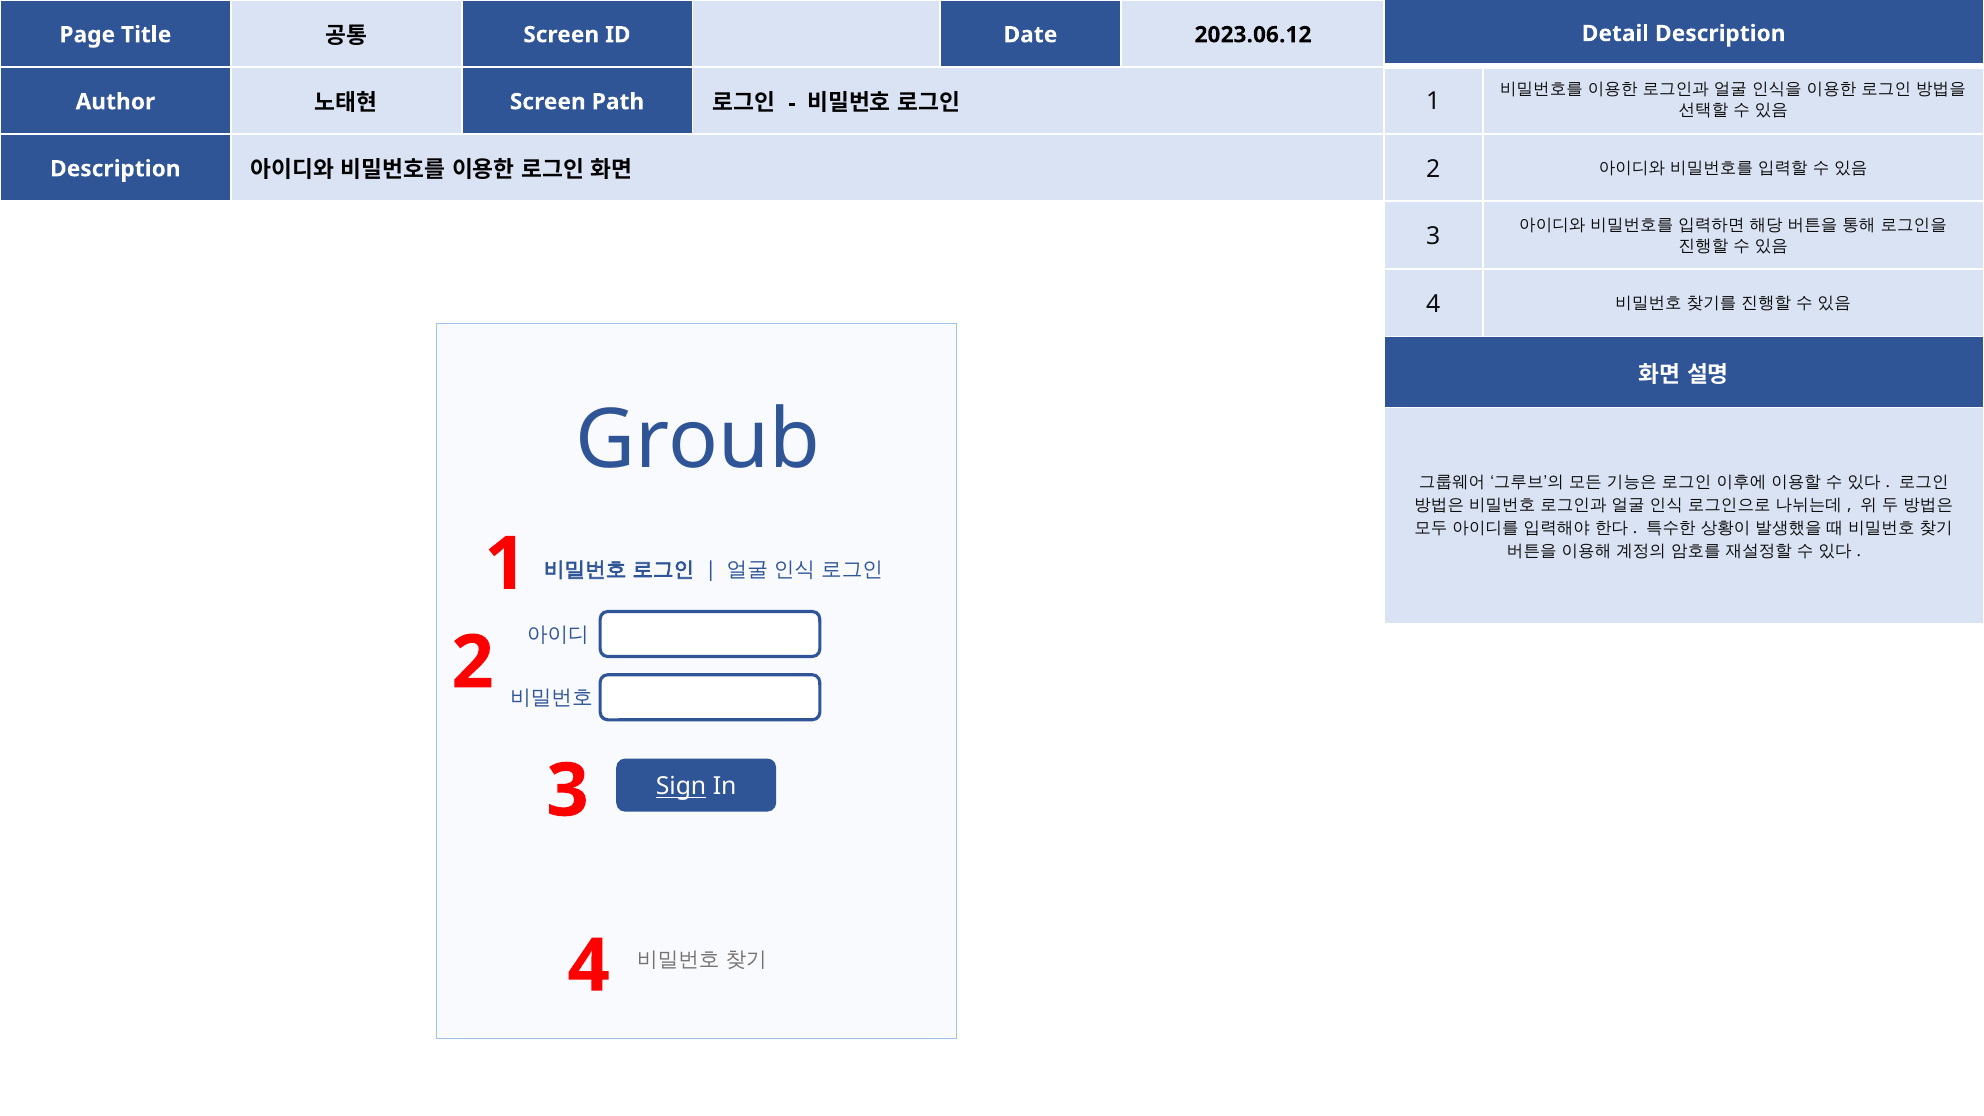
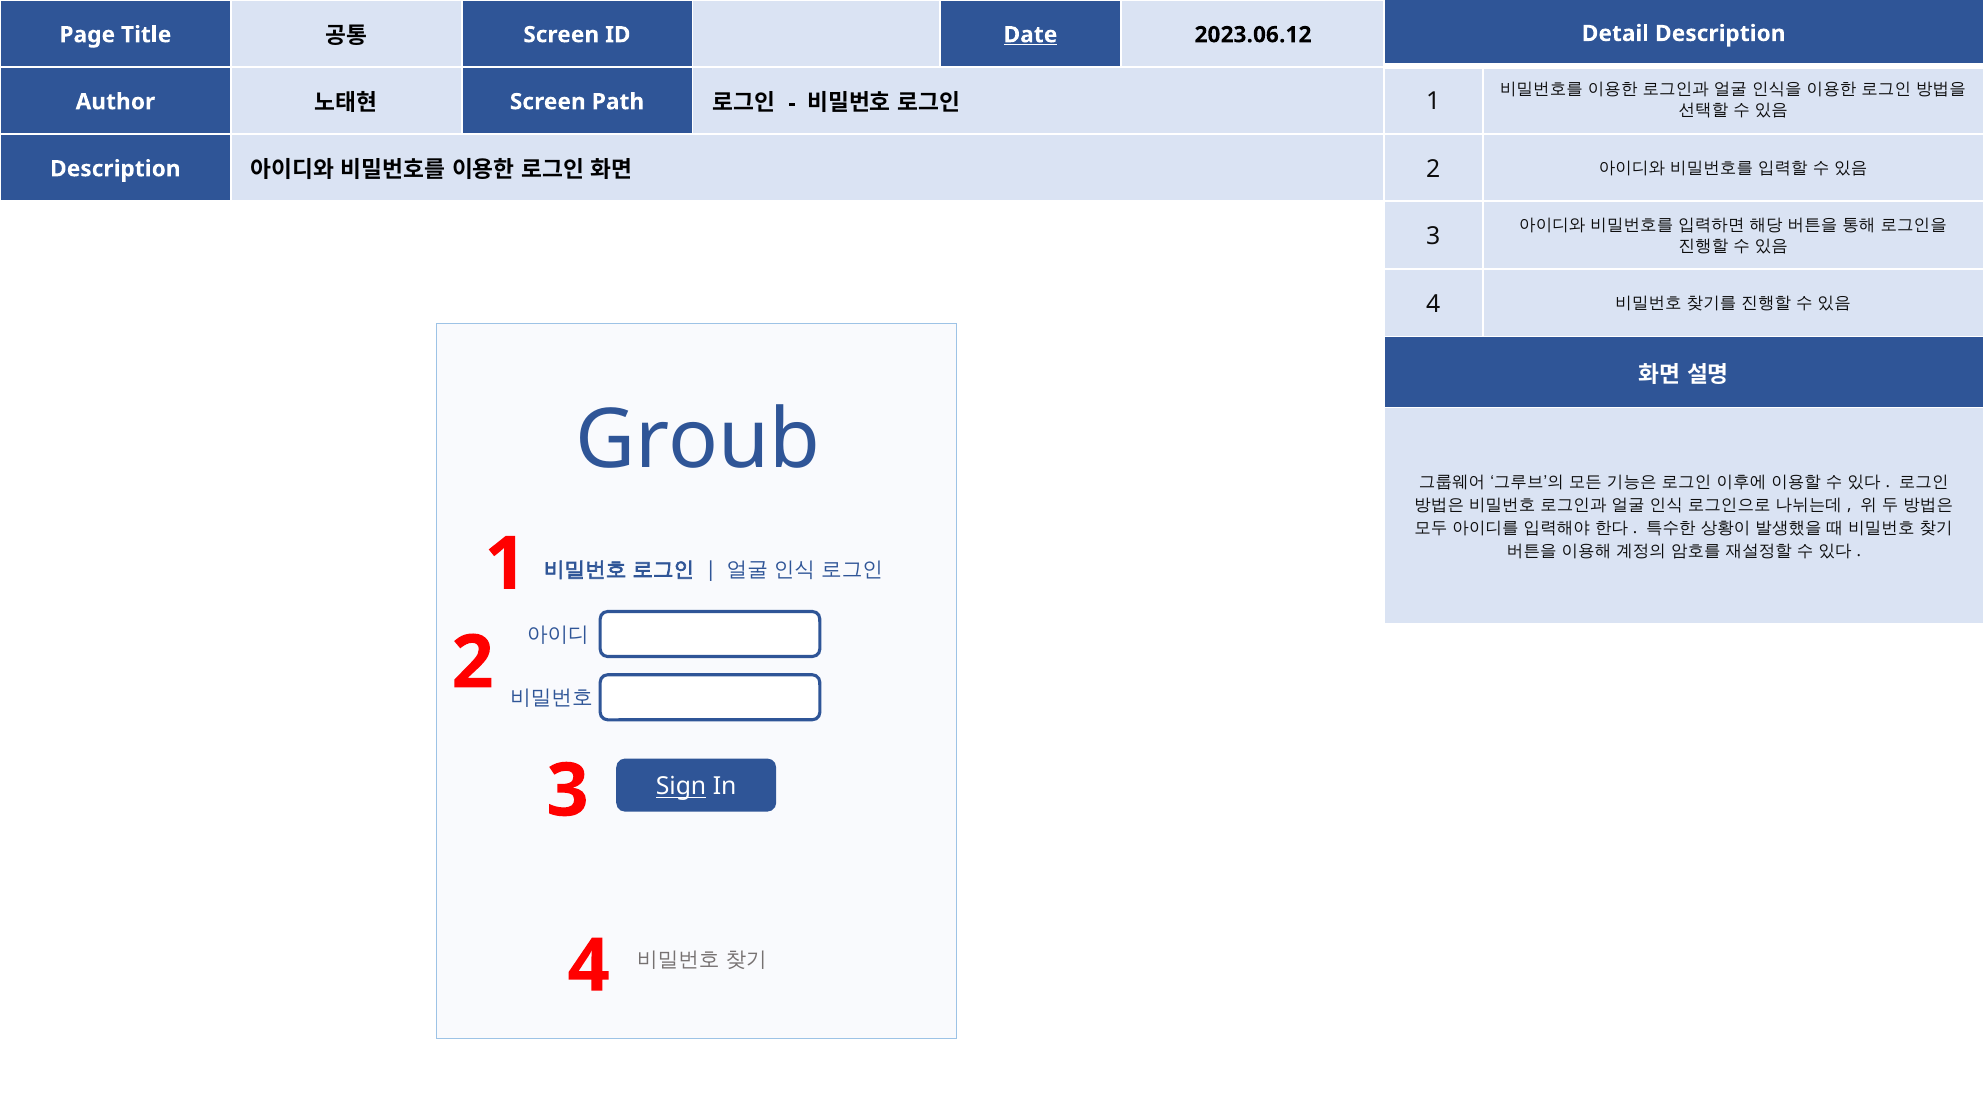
Date underline: none -> present (1030, 35)
